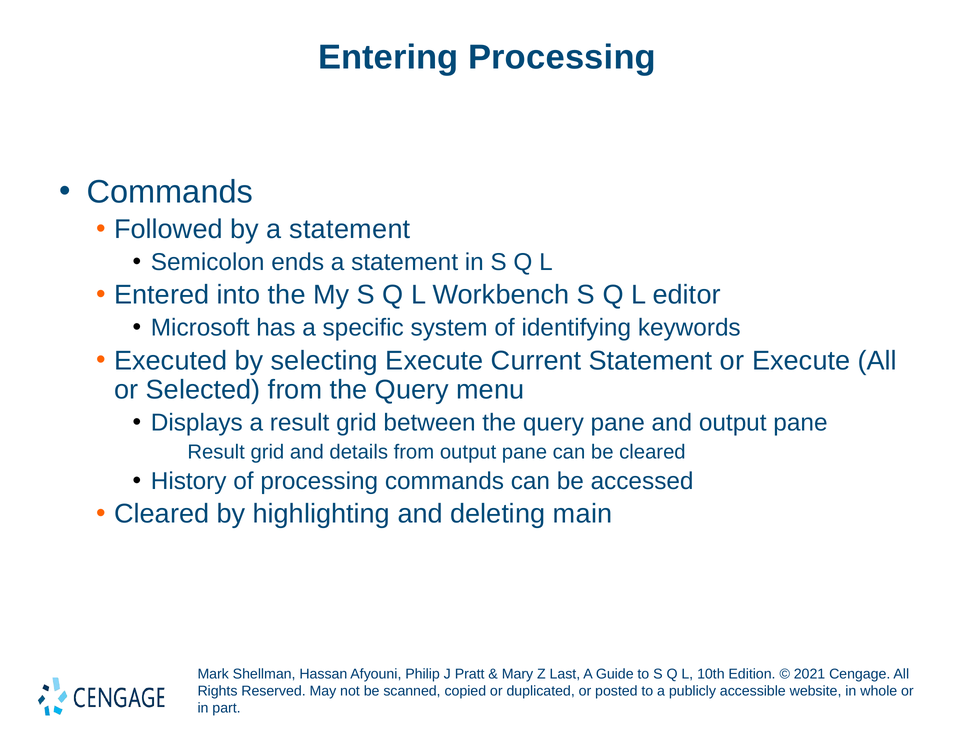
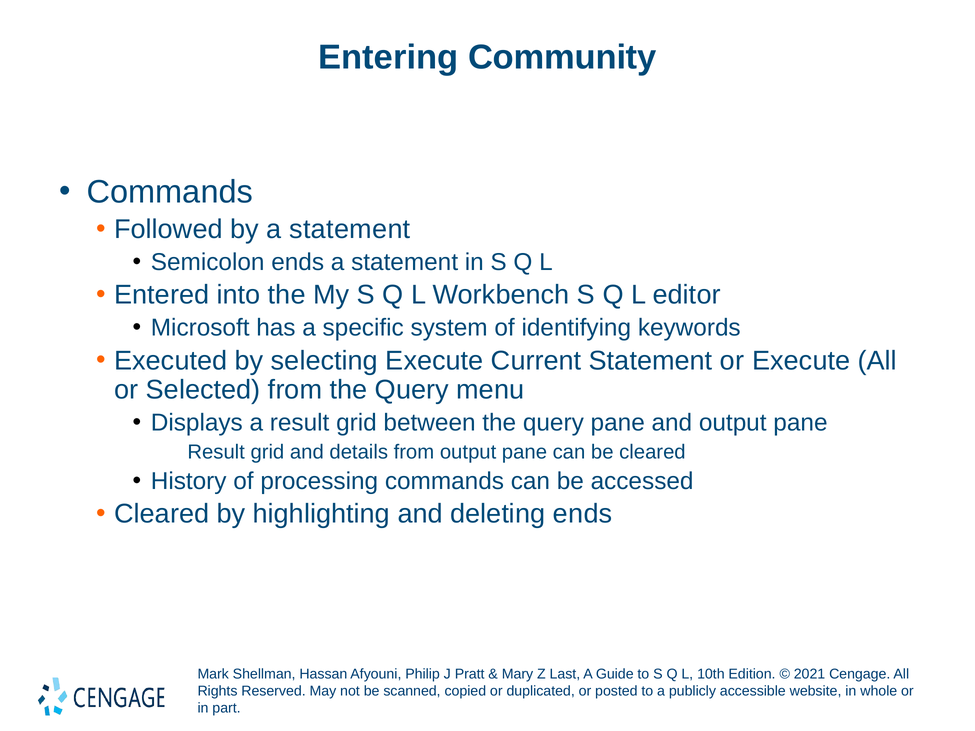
Entering Processing: Processing -> Community (562, 57)
deleting main: main -> ends (583, 514)
